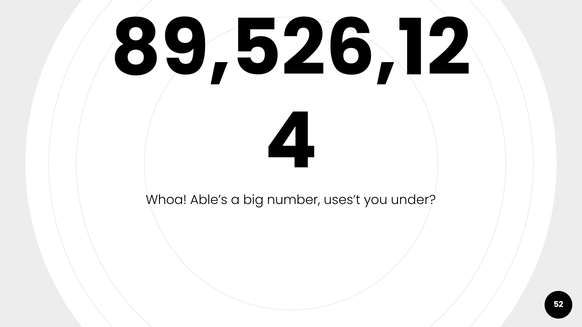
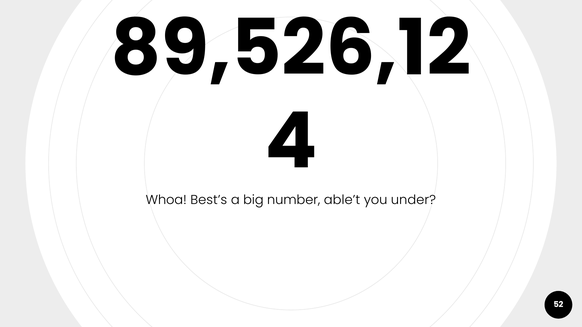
Able’s: Able’s -> Best’s (209, 200)
uses’t: uses’t -> able’t (342, 200)
